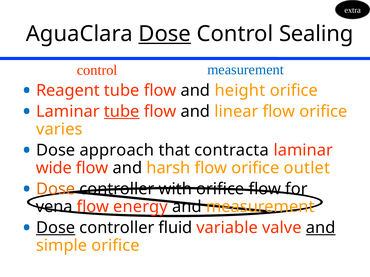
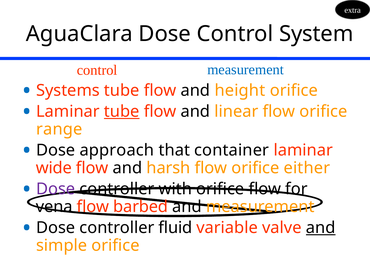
Dose underline: present -> none (165, 34)
Sealing: Sealing -> System (316, 34)
Reagent: Reagent -> Systems (68, 91)
varies: varies -> range (59, 129)
contracta: contracta -> container (232, 150)
outlet: outlet -> either (307, 168)
Dose colour: orange -> purple (56, 189)
energy: energy -> barbed (141, 207)
Dose underline: present -> none (56, 228)
